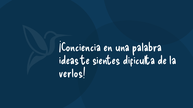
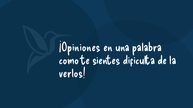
¡Conciencia: ¡Conciencia -> ¡Opiniones (80, 48)
ideas: ideas -> como (69, 61)
